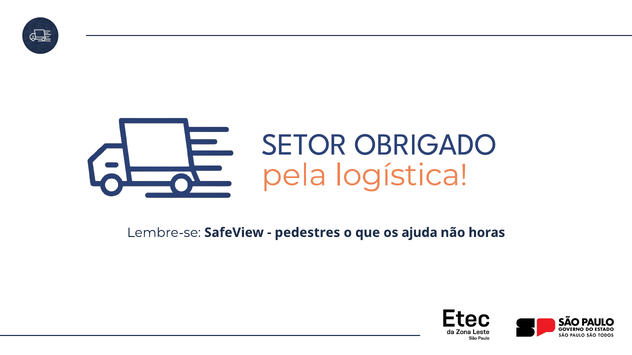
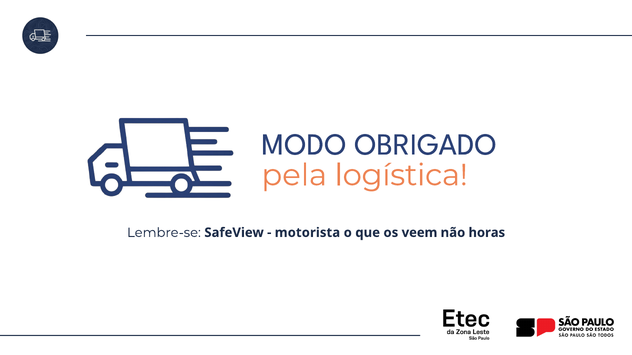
SETOR: SETOR -> MODO (304, 145)
pedestres: pedestres -> motorista (307, 233)
ajuda: ajuda -> veem (420, 233)
